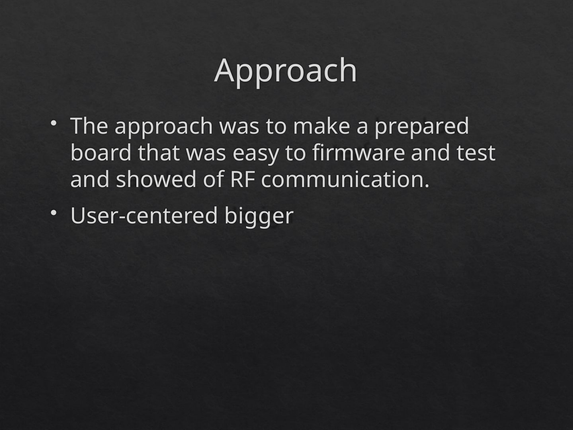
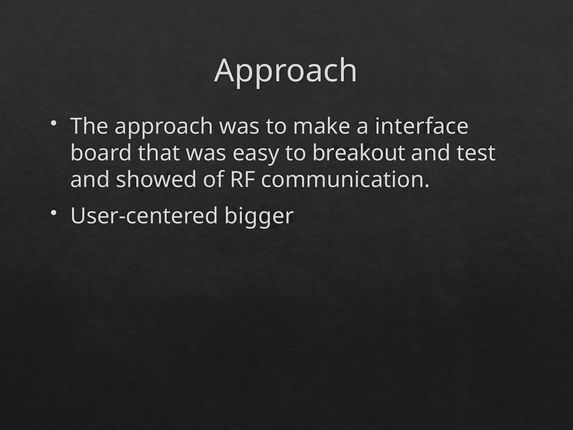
prepared: prepared -> interface (422, 126)
firmware: firmware -> breakout (359, 153)
